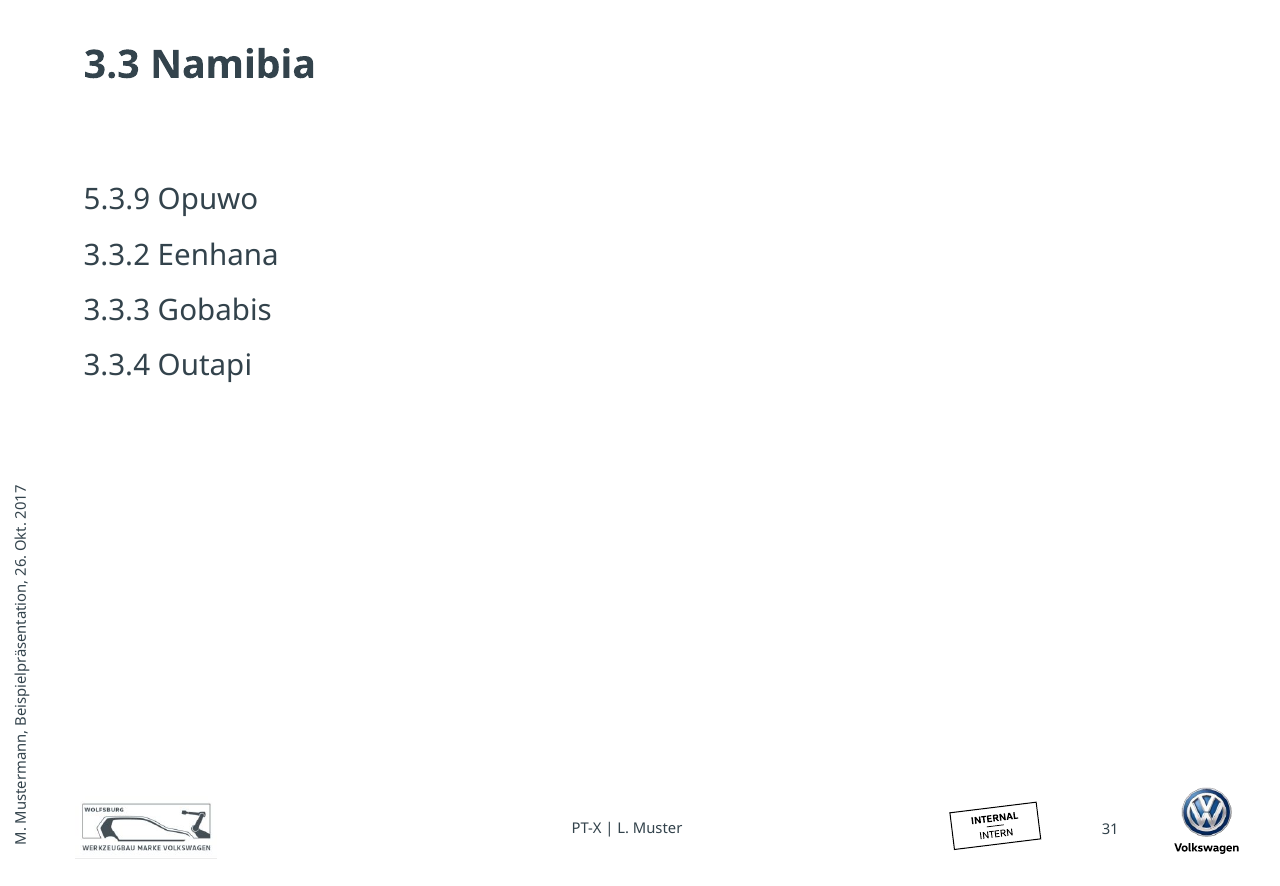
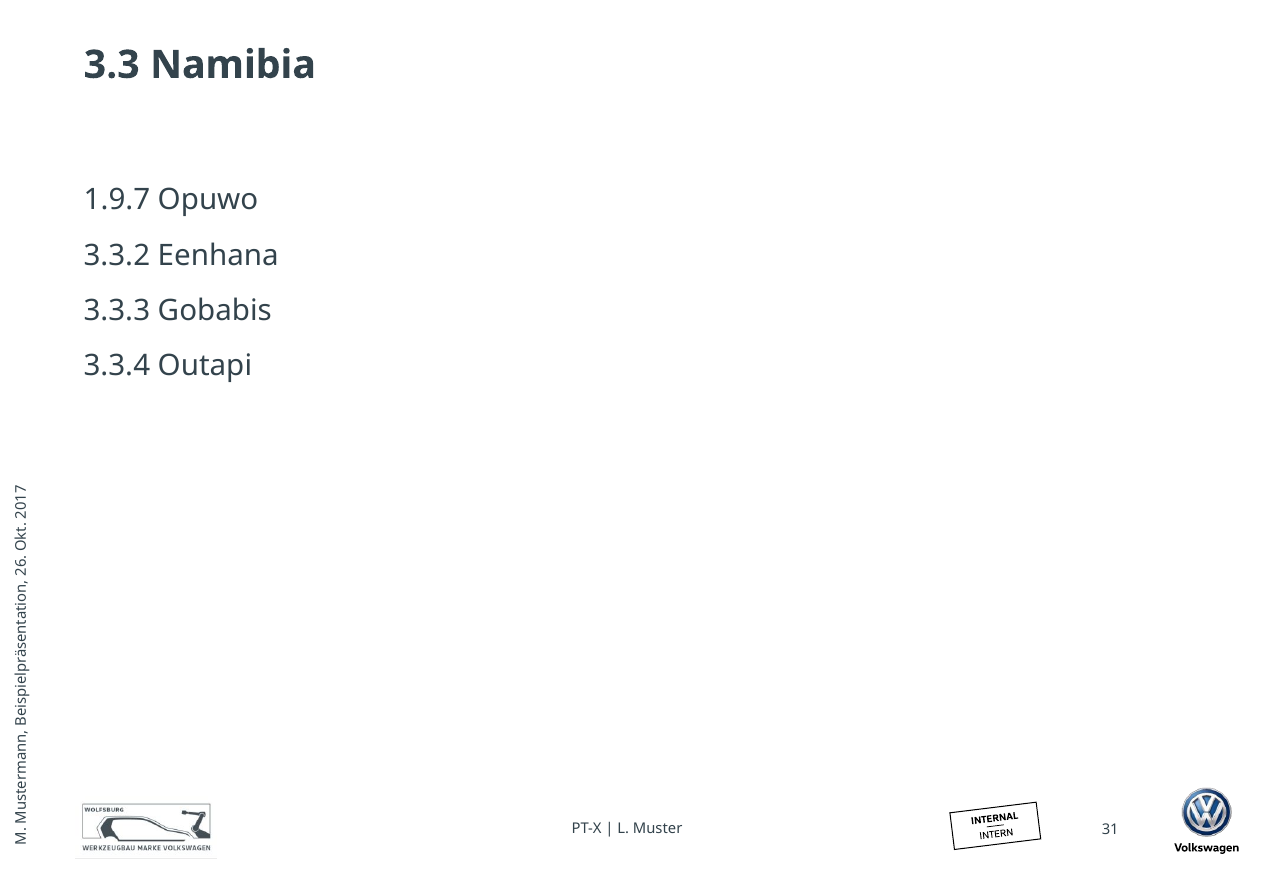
5.3.9: 5.3.9 -> 1.9.7 (117, 200)
